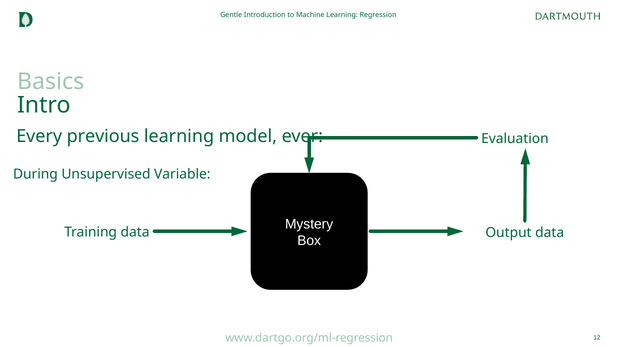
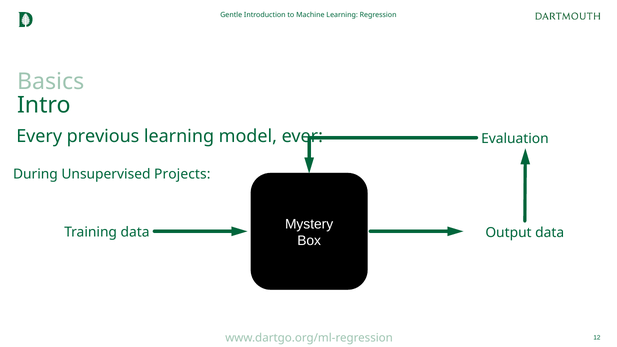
Variable: Variable -> Projects (182, 174)
